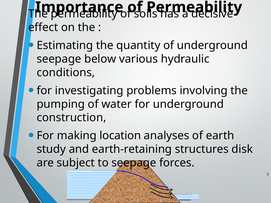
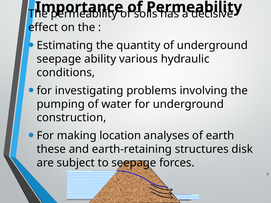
below: below -> ability (100, 59)
study: study -> these (51, 149)
